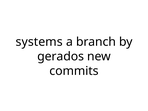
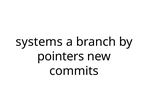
gerados: gerados -> pointers (61, 56)
